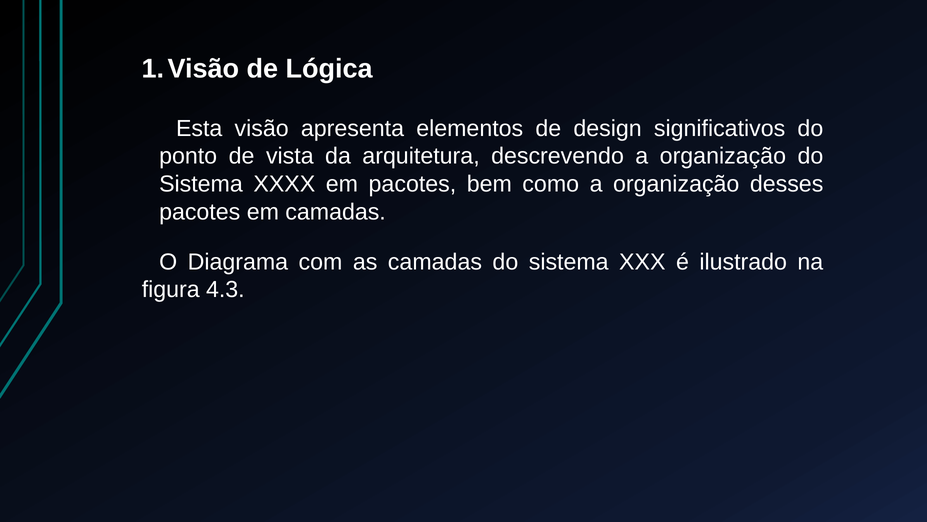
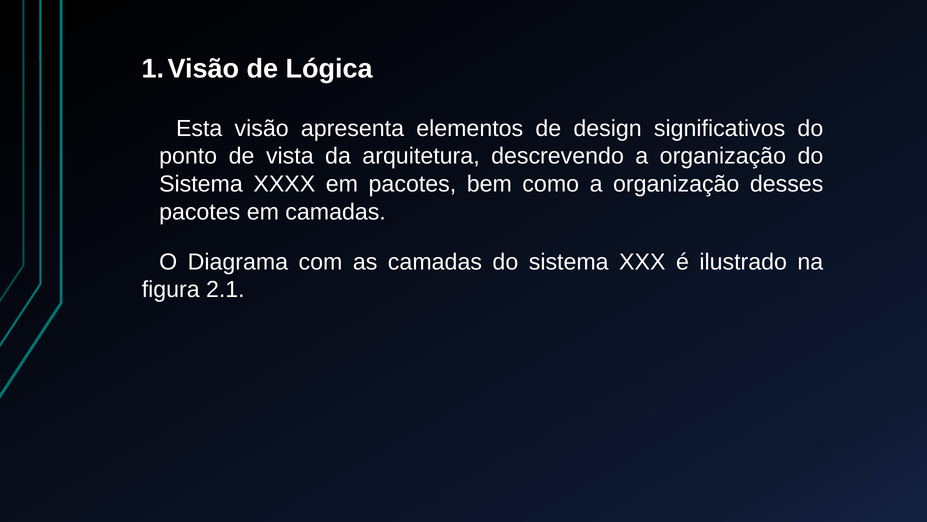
4.3: 4.3 -> 2.1 (225, 289)
